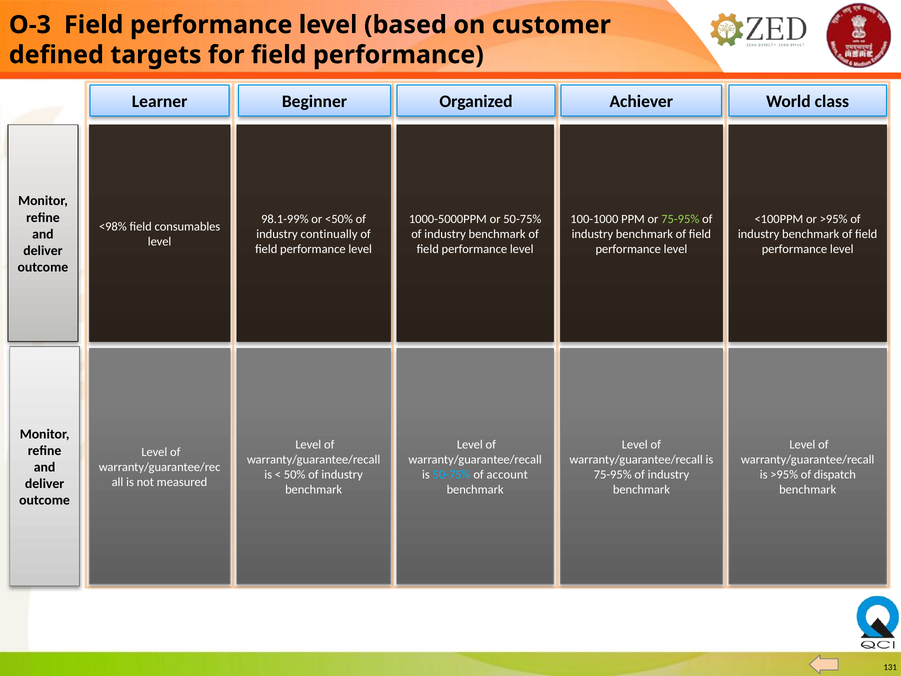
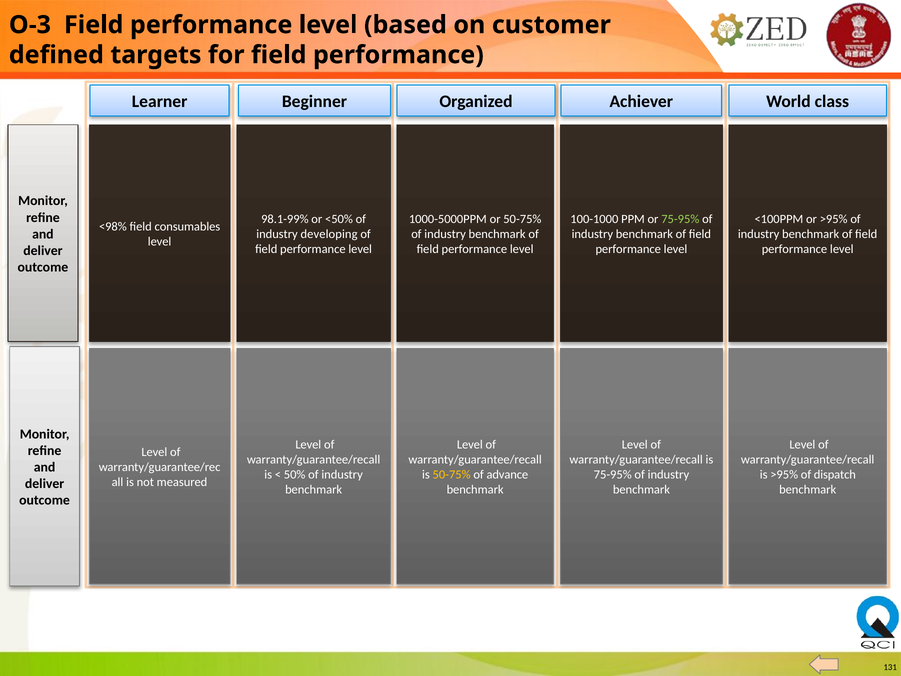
continually: continually -> developing (329, 234)
50-75% colour: light blue -> yellow (452, 474)
account: account -> advance (507, 474)
